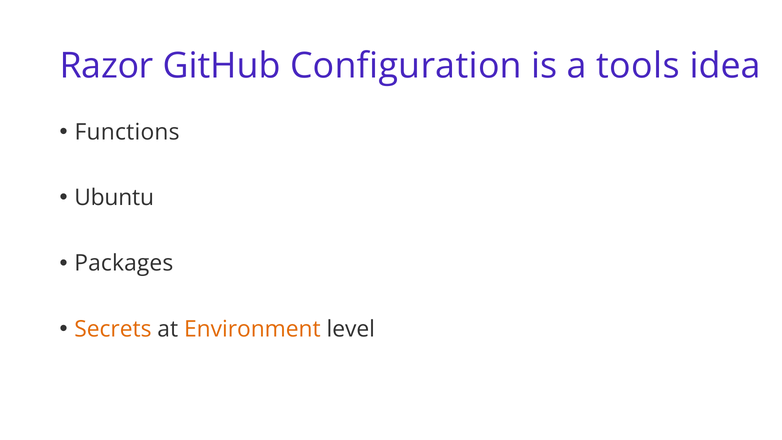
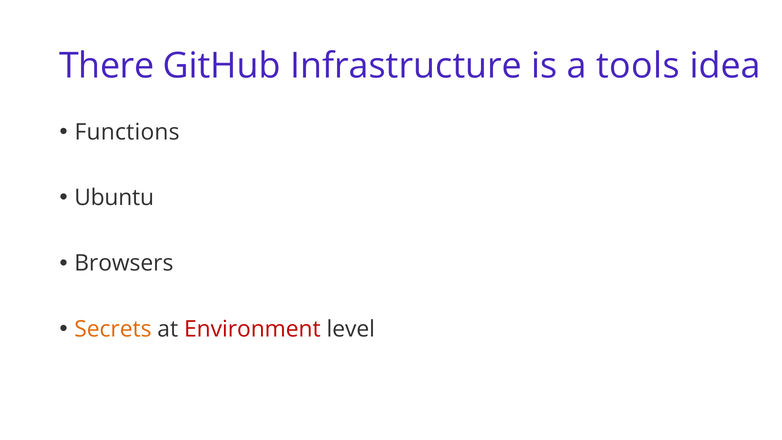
Razor: Razor -> There (107, 66)
Configuration: Configuration -> Infrastructure (406, 66)
Packages: Packages -> Browsers (124, 263)
Environment colour: orange -> red (252, 329)
